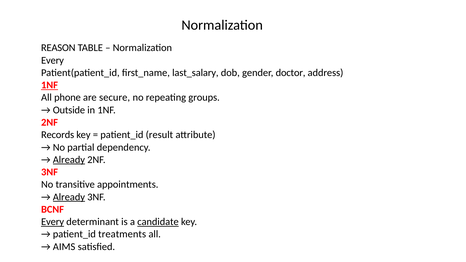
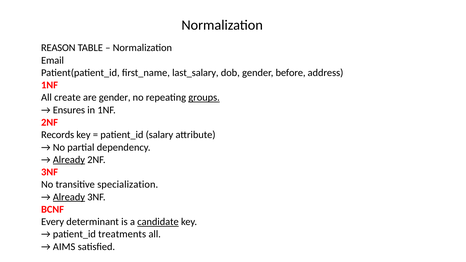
Every: Every -> Email (53, 60)
doctor: doctor -> before (291, 73)
1NF underline: present -> none (50, 85)
phone: phone -> create (67, 98)
are secure: secure -> gender (115, 98)
groups underline: none -> present (204, 98)
Outside: Outside -> Ensures (69, 110)
result: result -> salary (159, 135)
appointments: appointments -> specialization (128, 185)
Every underline: present -> none (53, 222)
